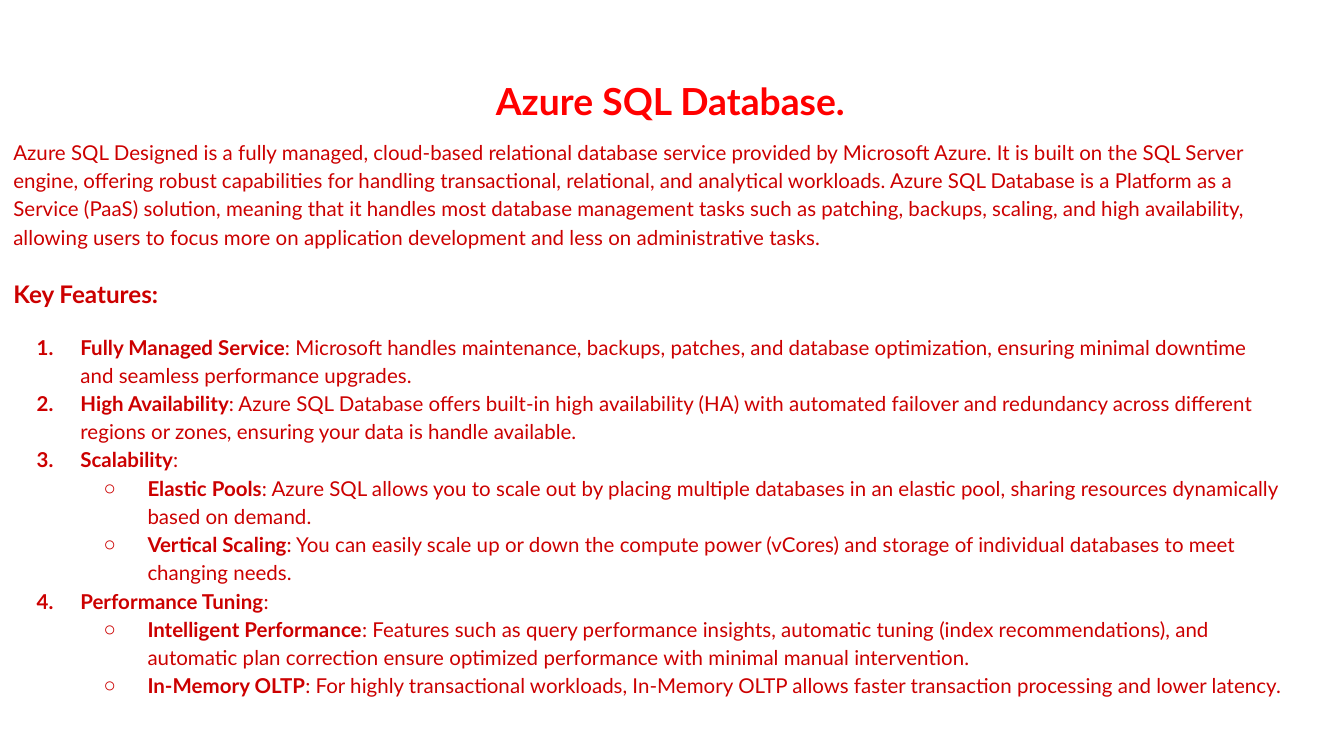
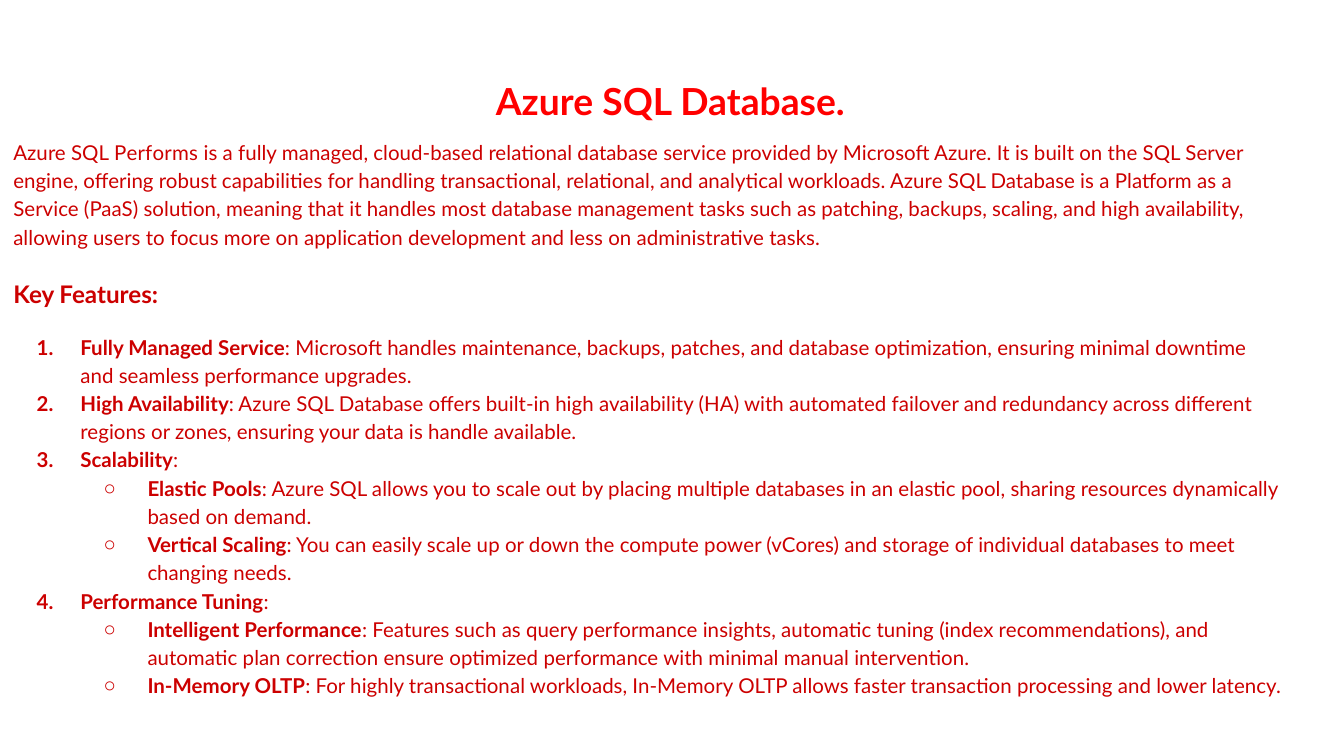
Designed: Designed -> Performs (156, 154)
